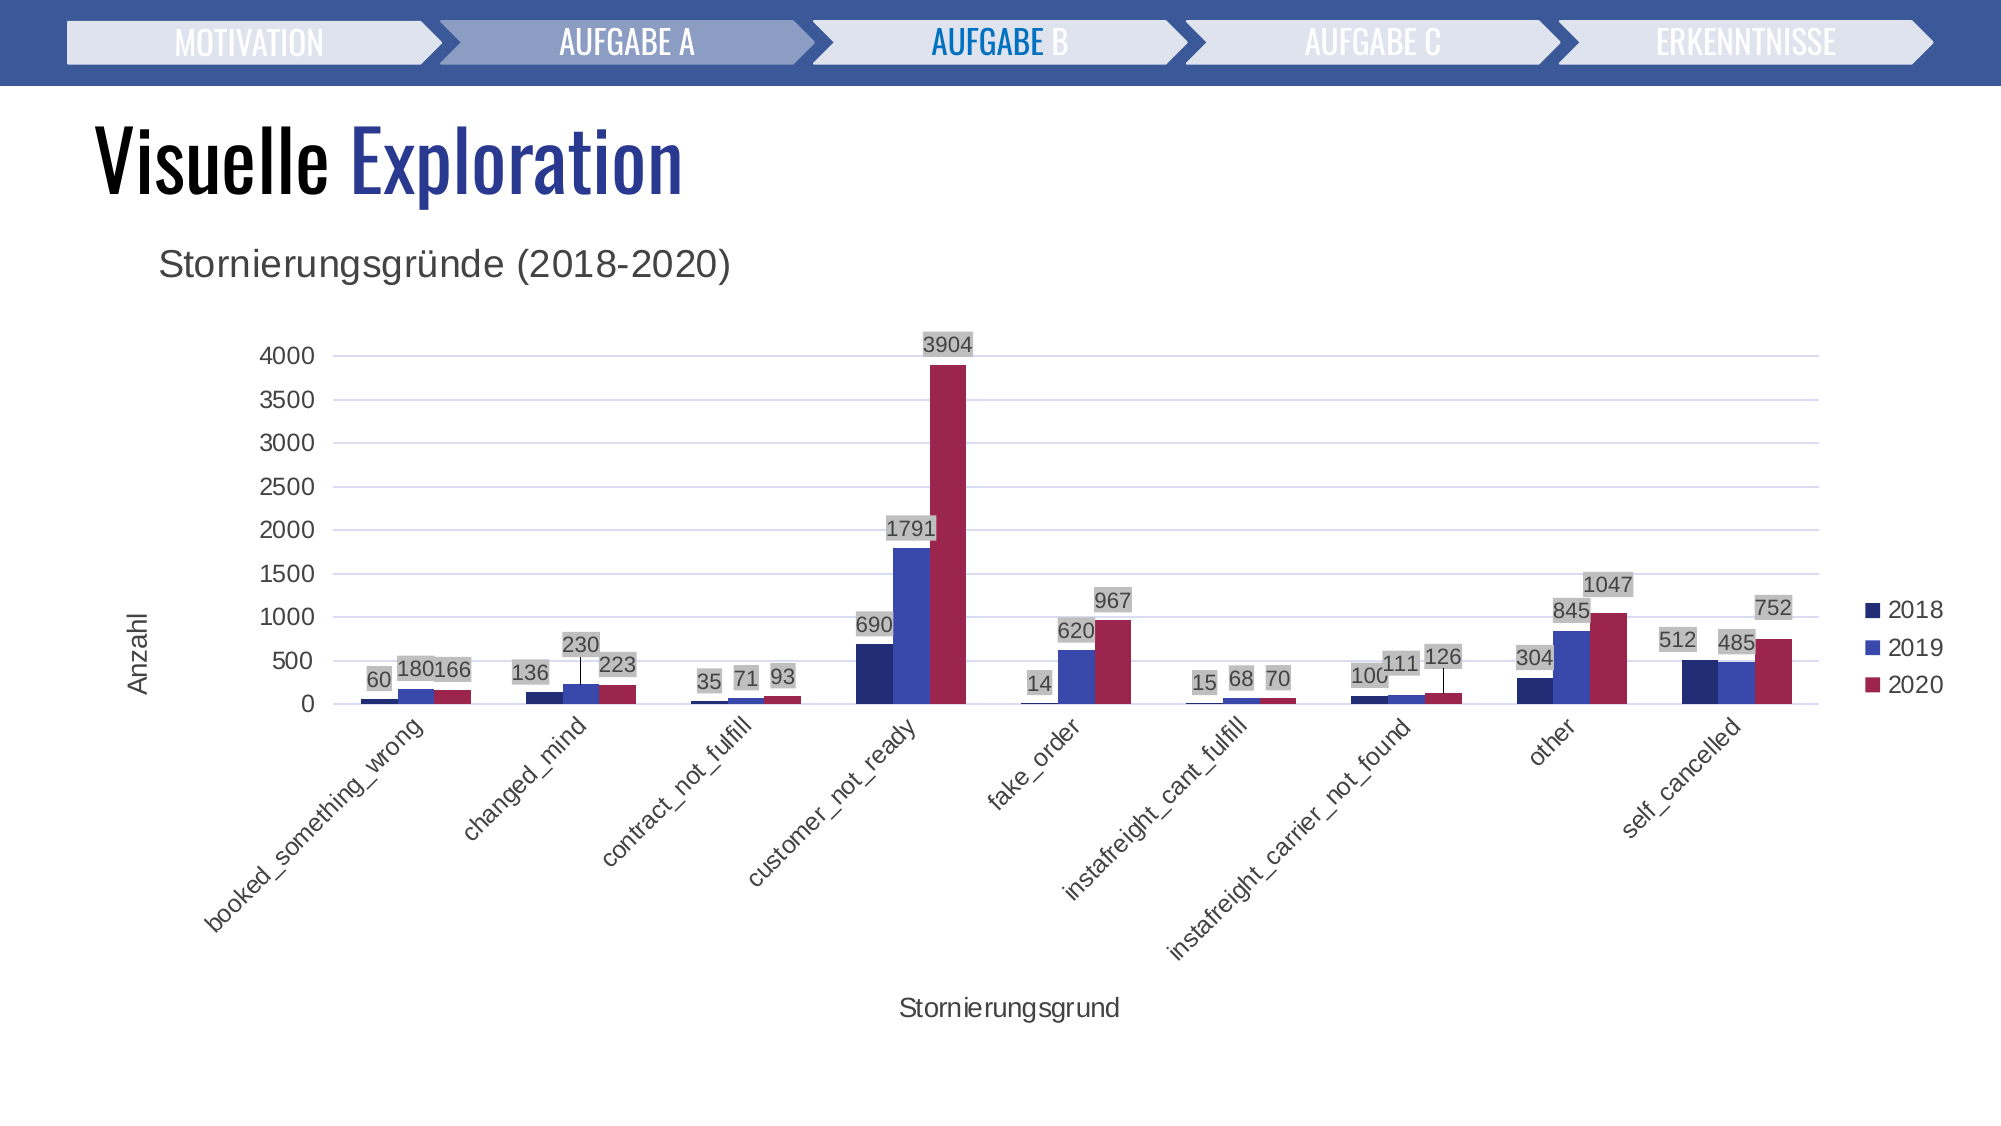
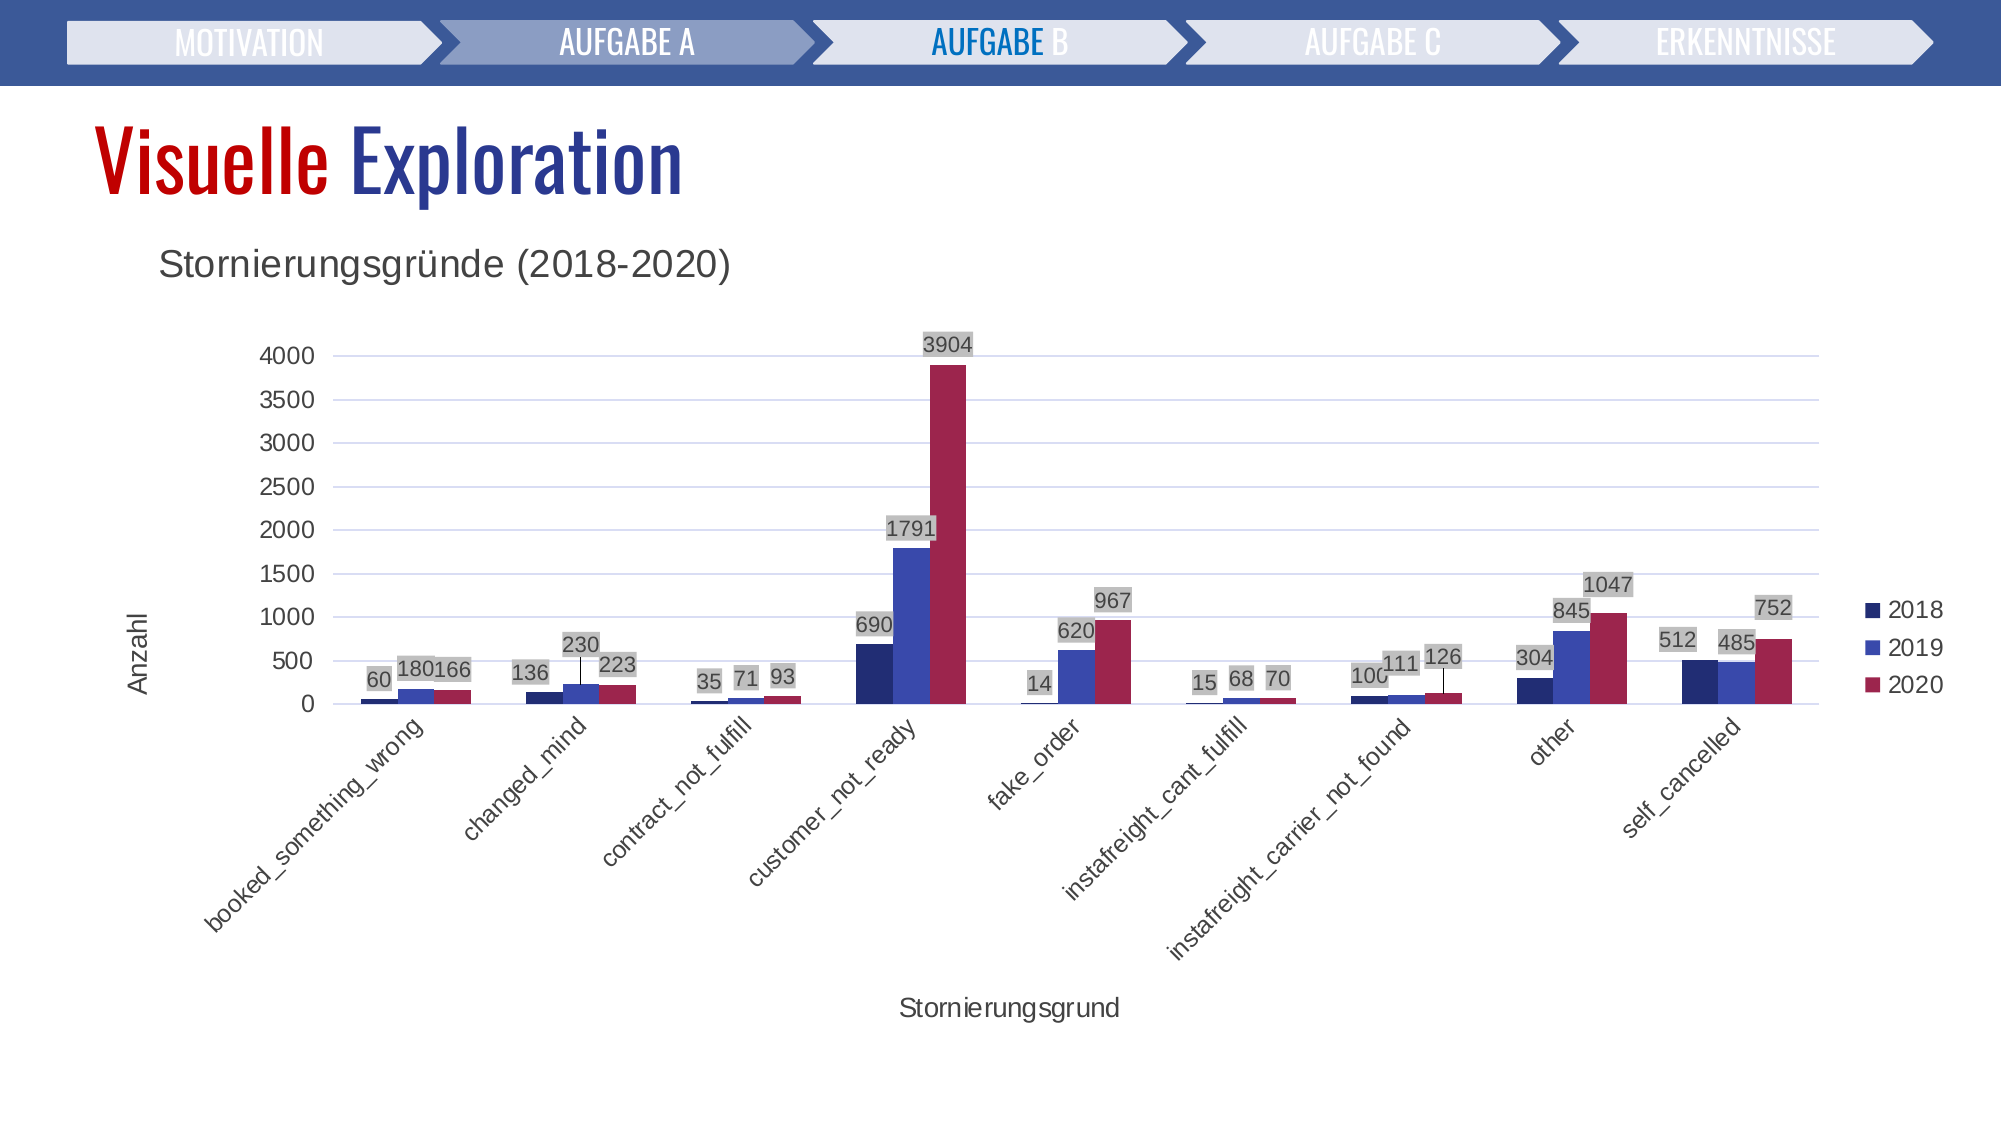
Visuelle colour: black -> red (212, 167)
